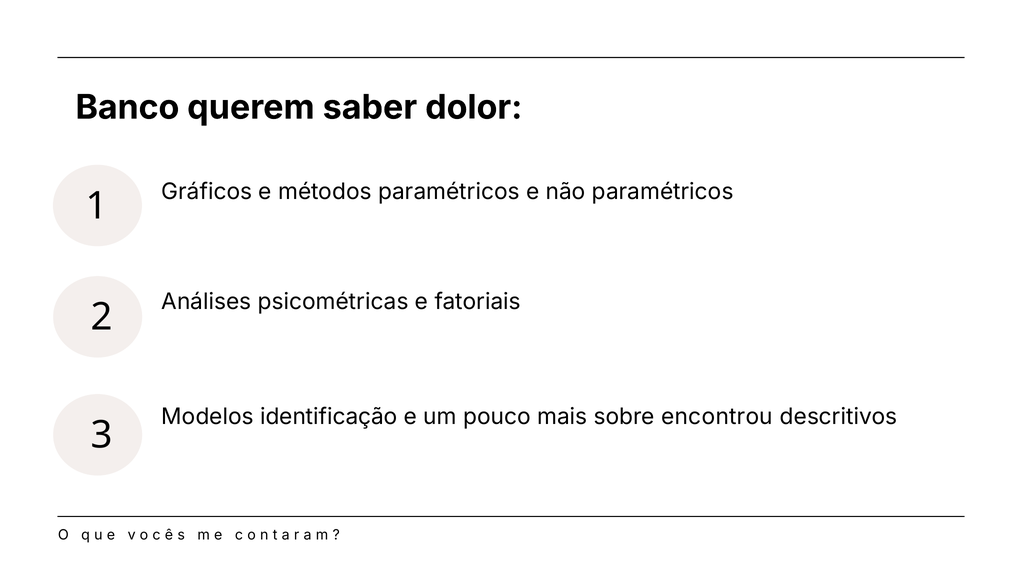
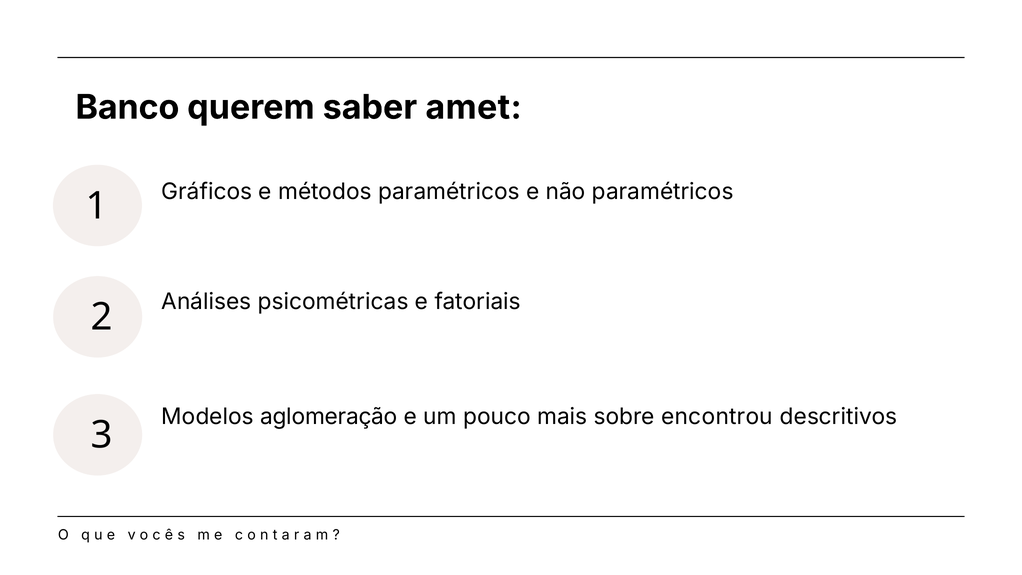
dolor: dolor -> amet (474, 107)
identificação: identificação -> aglomeração (329, 417)
